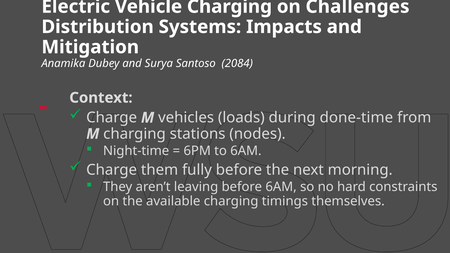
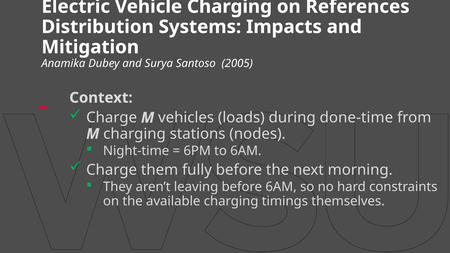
Challenges: Challenges -> References (358, 7)
2084: 2084 -> 2005 (237, 63)
